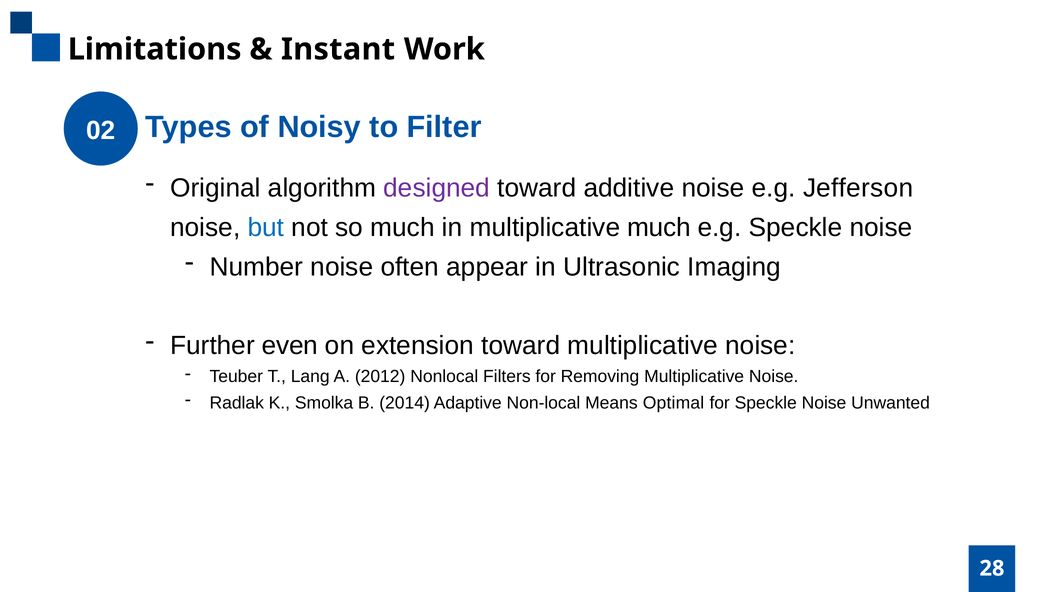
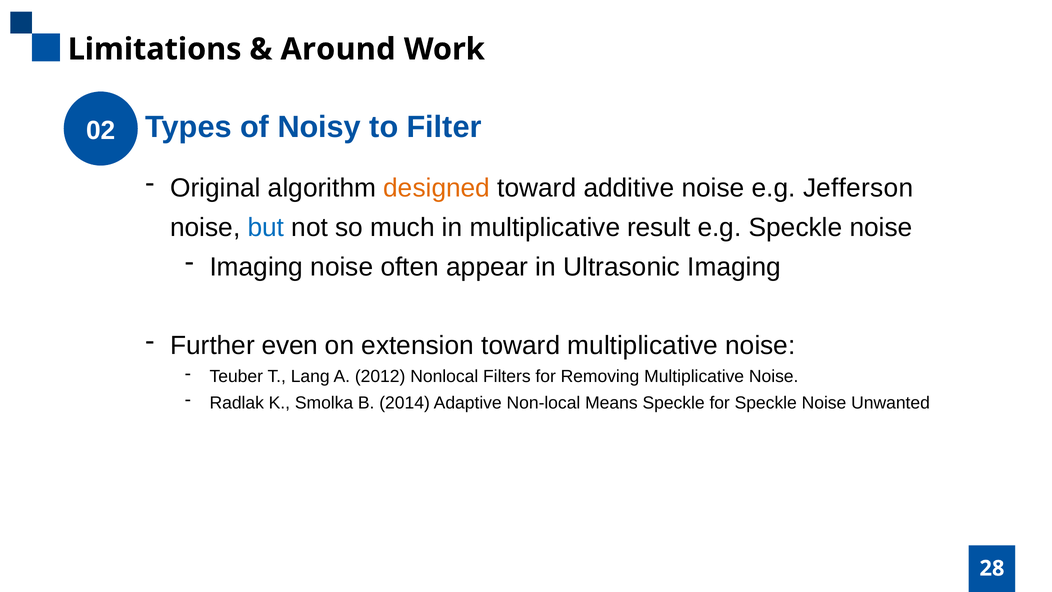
Instant: Instant -> Around (338, 49)
designed colour: purple -> orange (437, 188)
multiplicative much: much -> result (659, 227)
Number: Number -> Imaging (256, 267)
Means Optimal: Optimal -> Speckle (674, 403)
